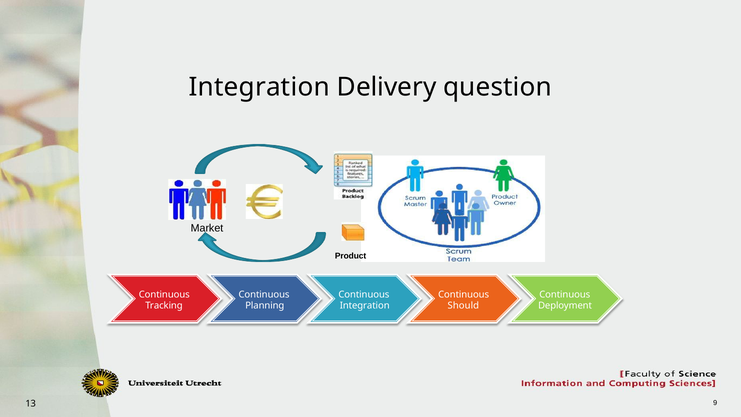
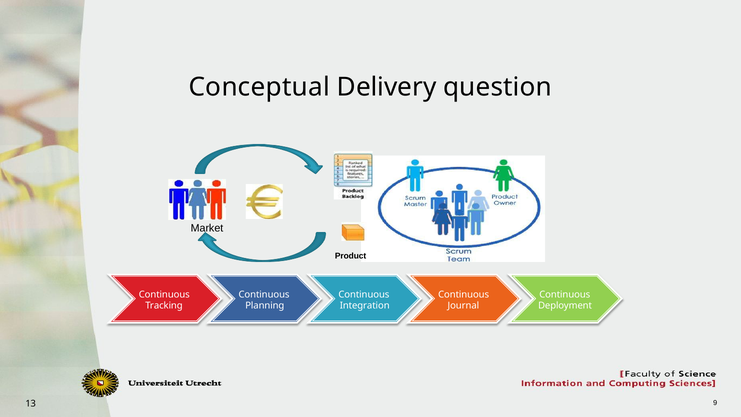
Integration: Integration -> Conceptual (259, 87)
Should: Should -> Journal (463, 306)
